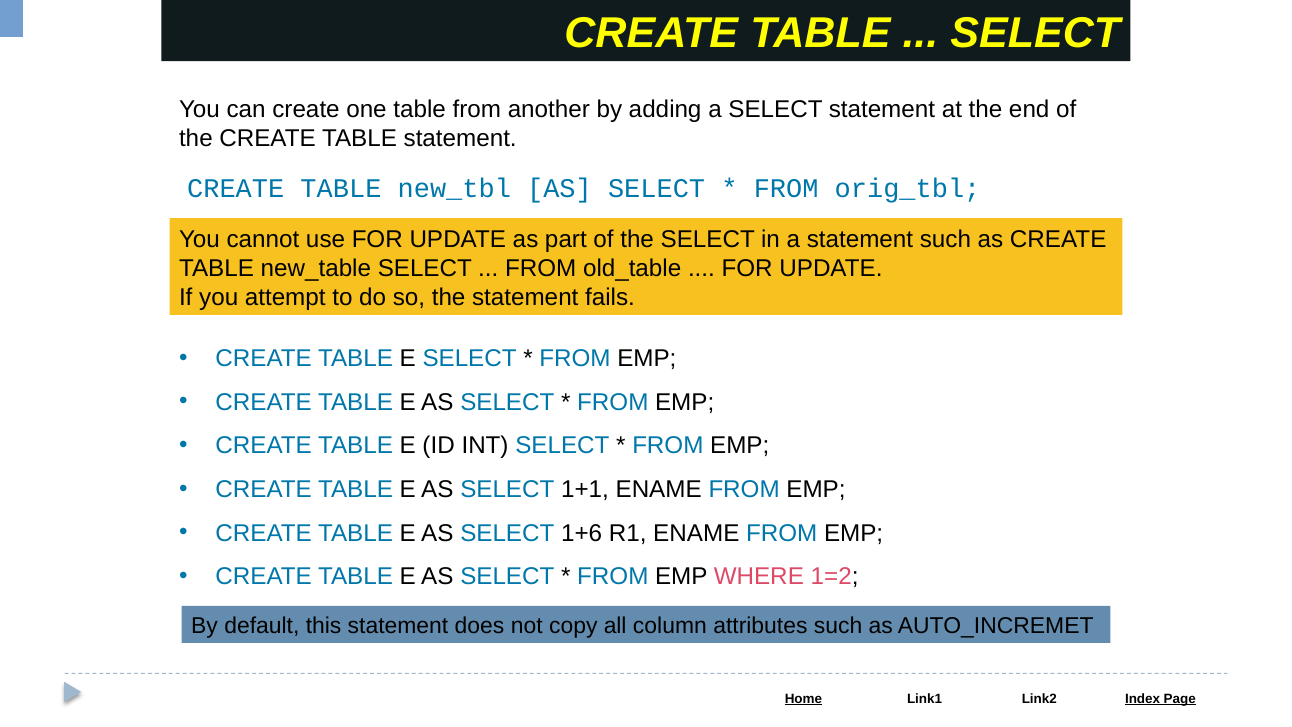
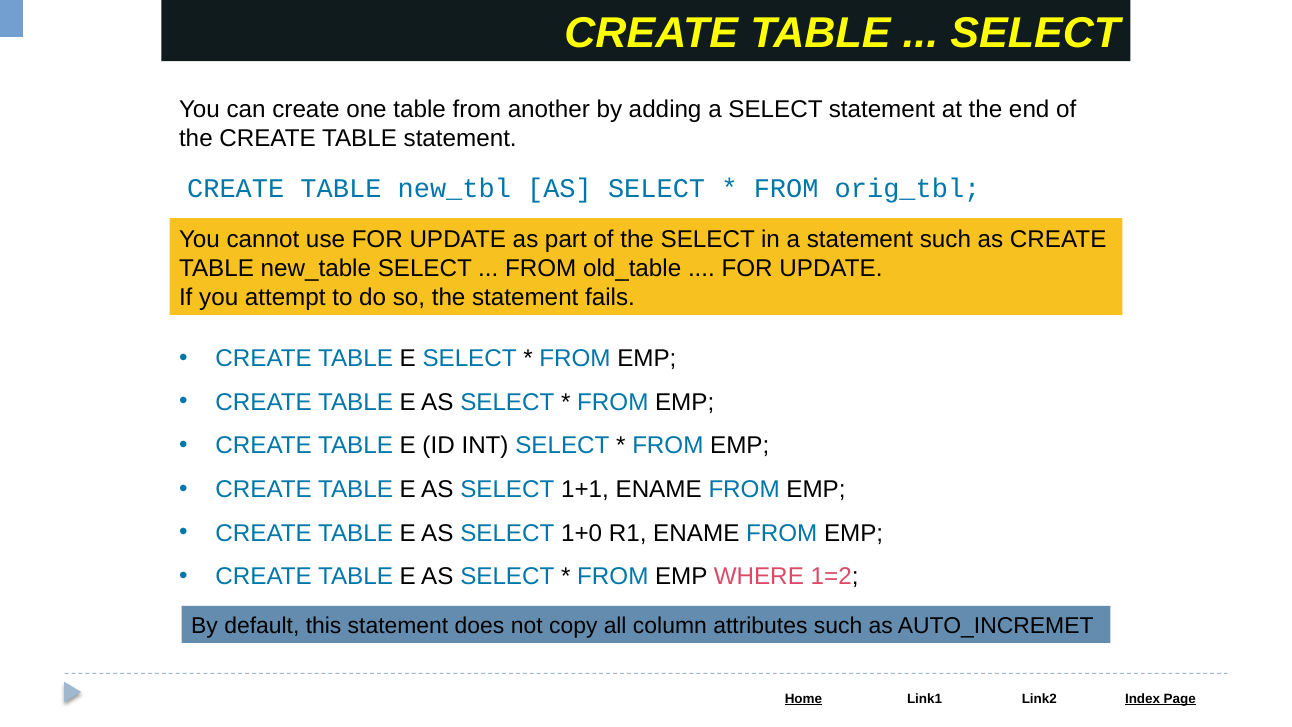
1+6: 1+6 -> 1+0 (582, 533)
